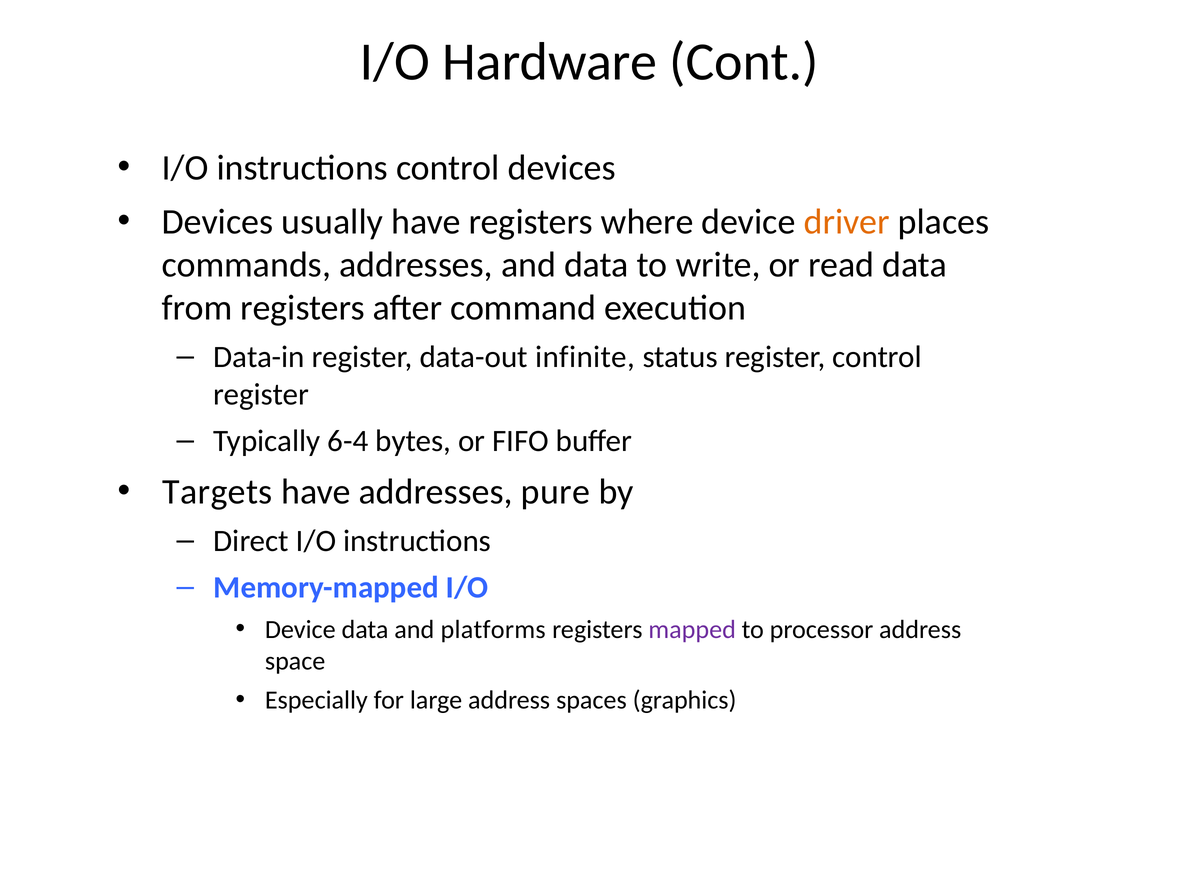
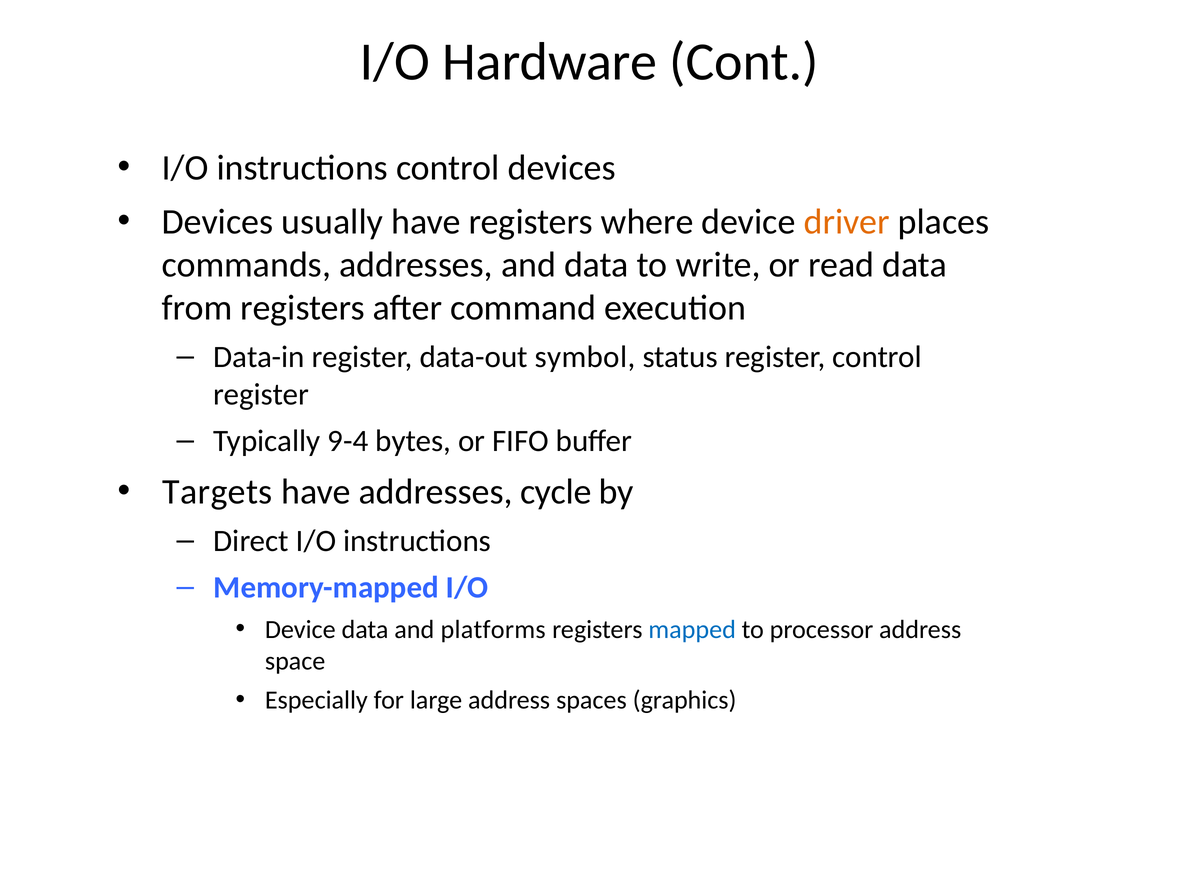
infinite: infinite -> symbol (585, 357)
6-4: 6-4 -> 9-4 (348, 441)
pure: pure -> cycle (556, 492)
mapped colour: purple -> blue (692, 630)
